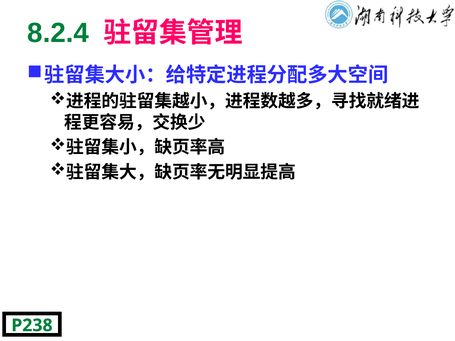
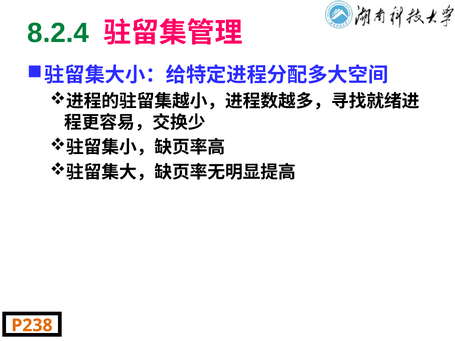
P238 colour: green -> orange (32, 326)
